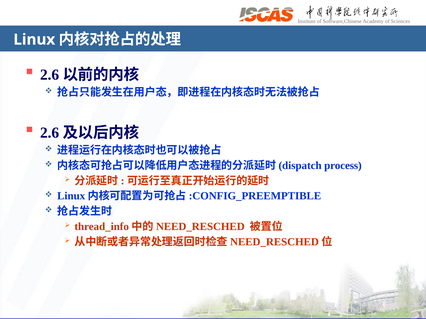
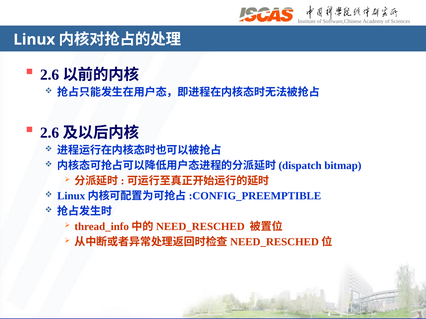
process: process -> bitmap (343, 166)
